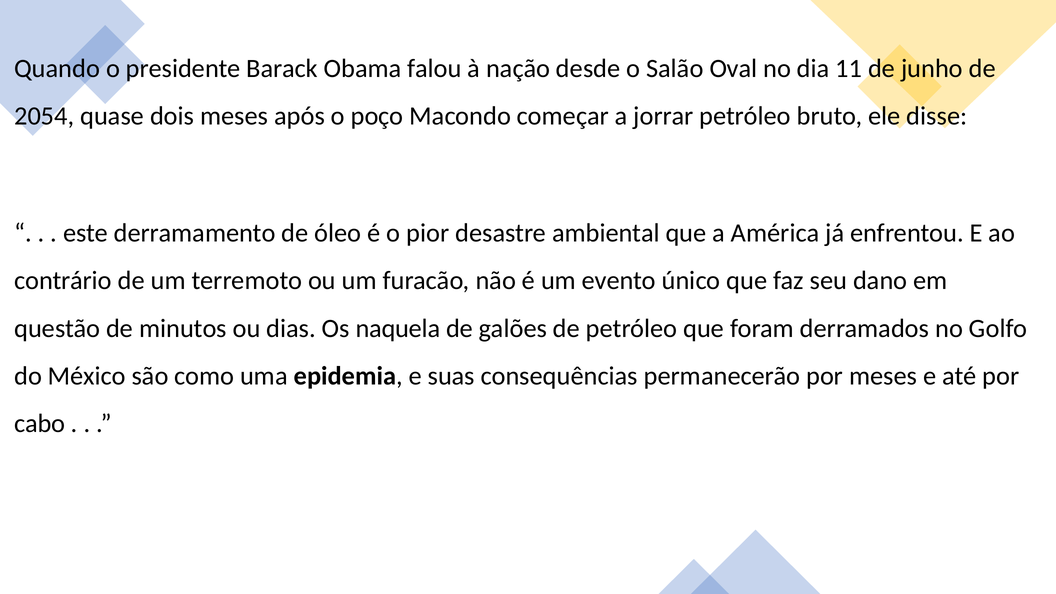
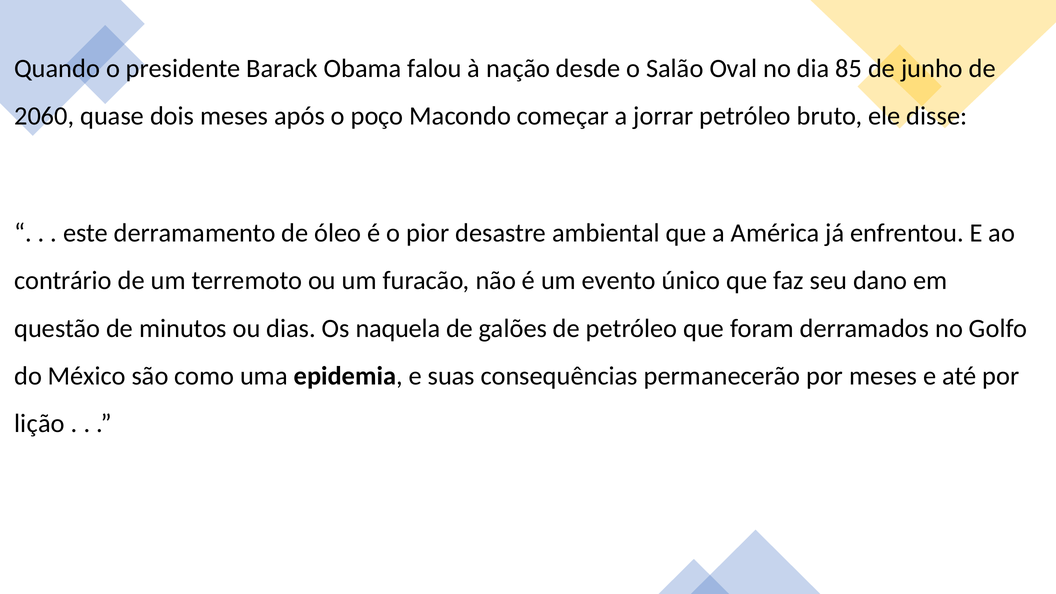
11: 11 -> 85 (849, 69)
2054: 2054 -> 2060 (44, 116)
cabo: cabo -> lição (40, 423)
